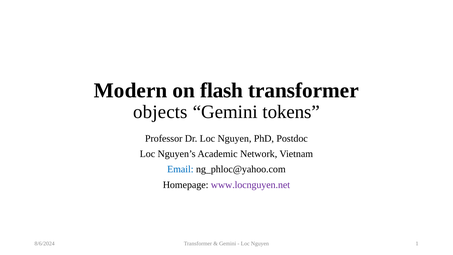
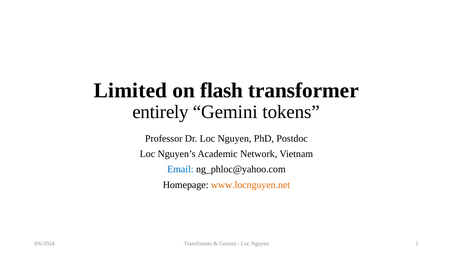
Modern: Modern -> Limited (131, 90)
objects: objects -> entirely (161, 112)
www.locnguyen.net colour: purple -> orange (250, 185)
